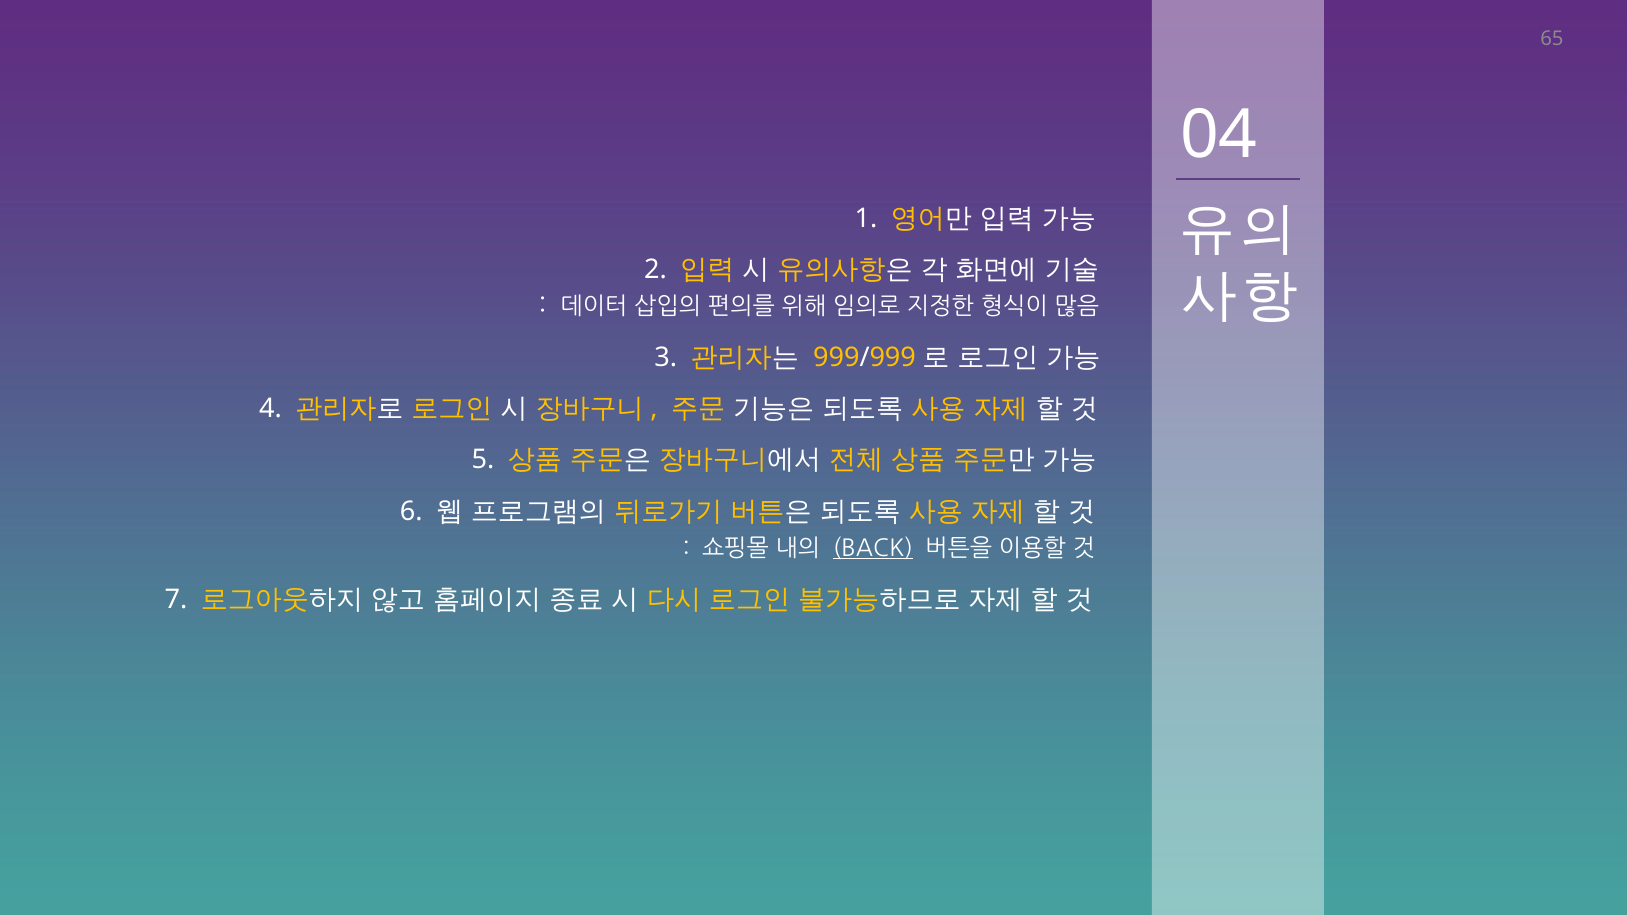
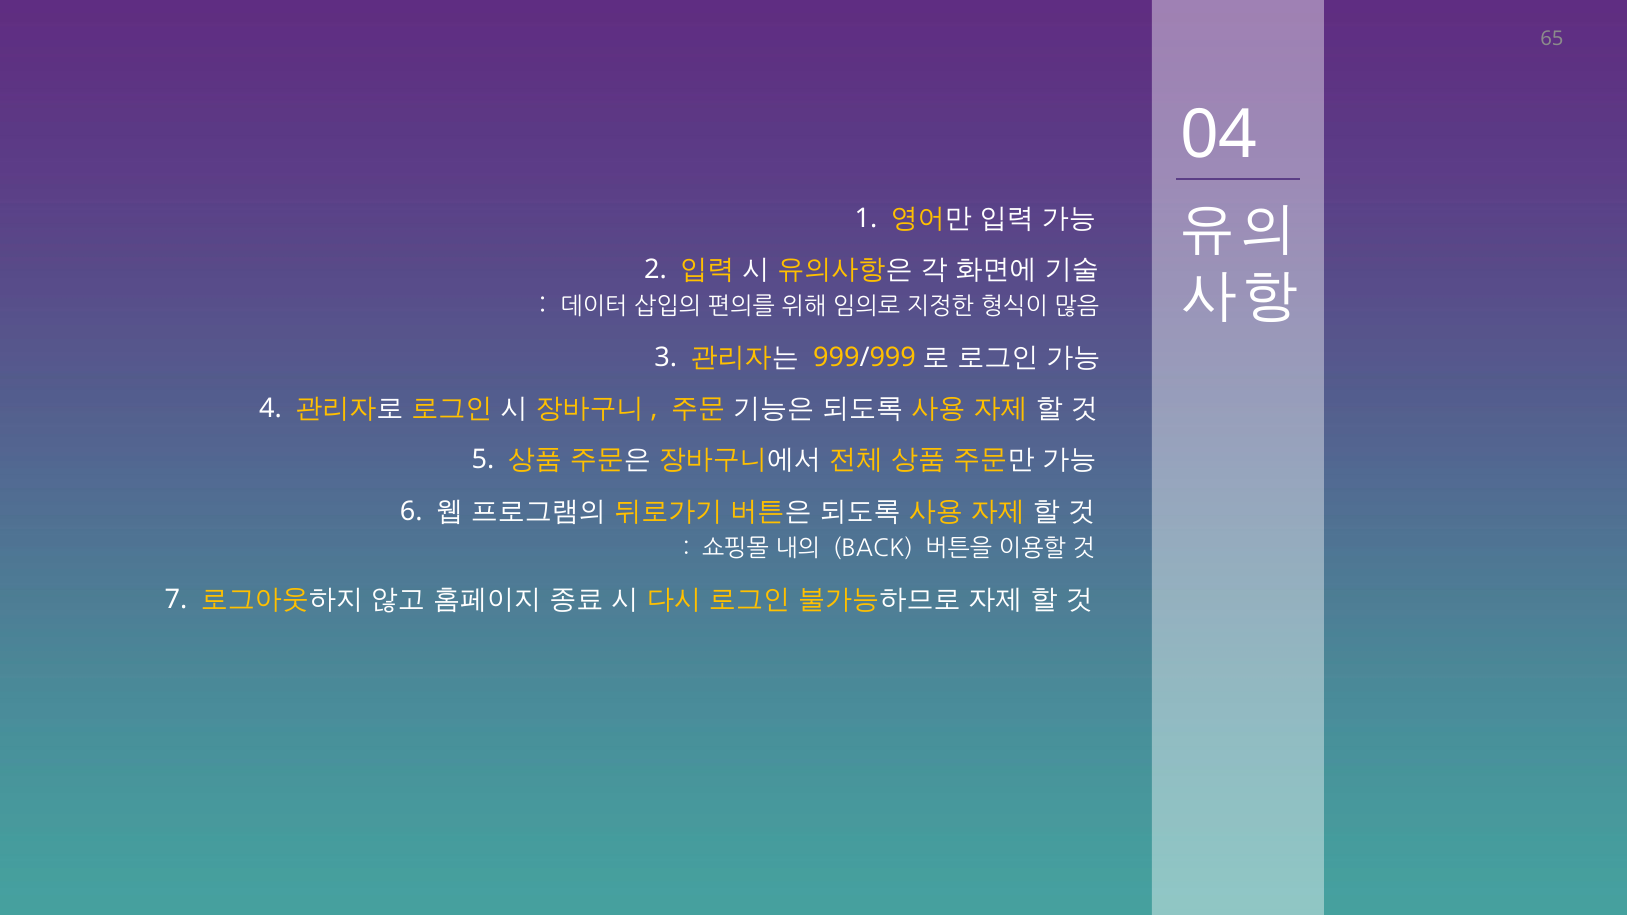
BACK underline: present -> none (873, 548)
